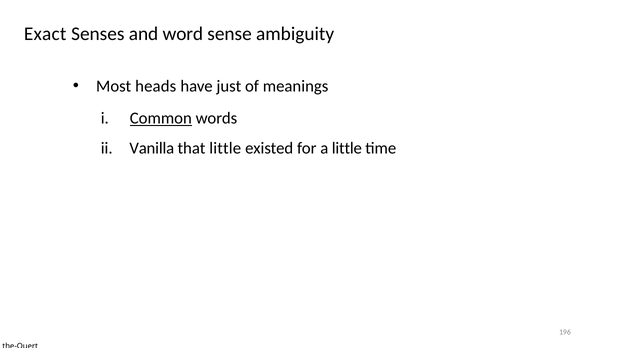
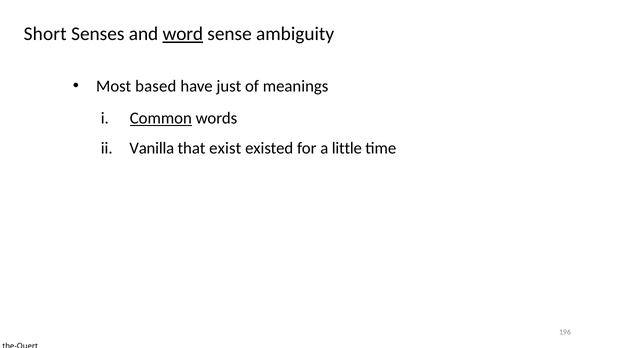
Exact: Exact -> Short (45, 34)
word underline: none -> present (183, 34)
heads: heads -> based (156, 86)
that little: little -> exist (225, 148)
